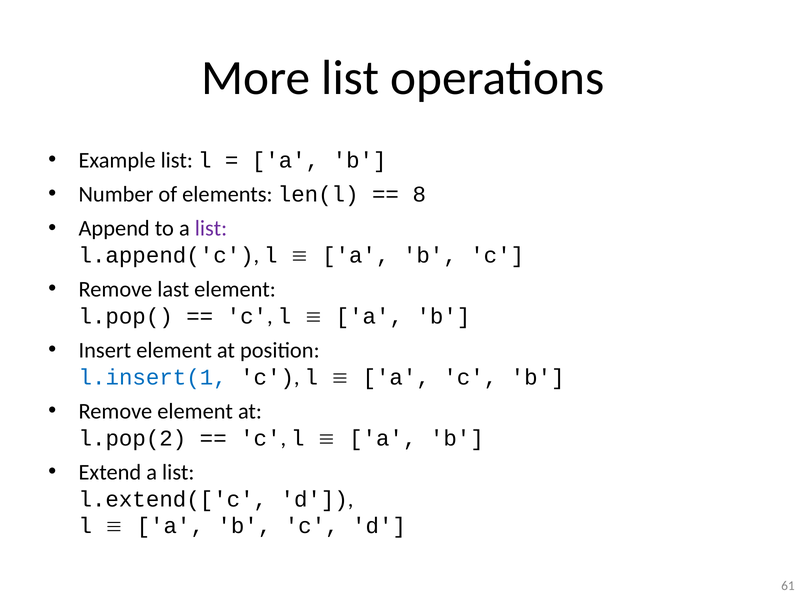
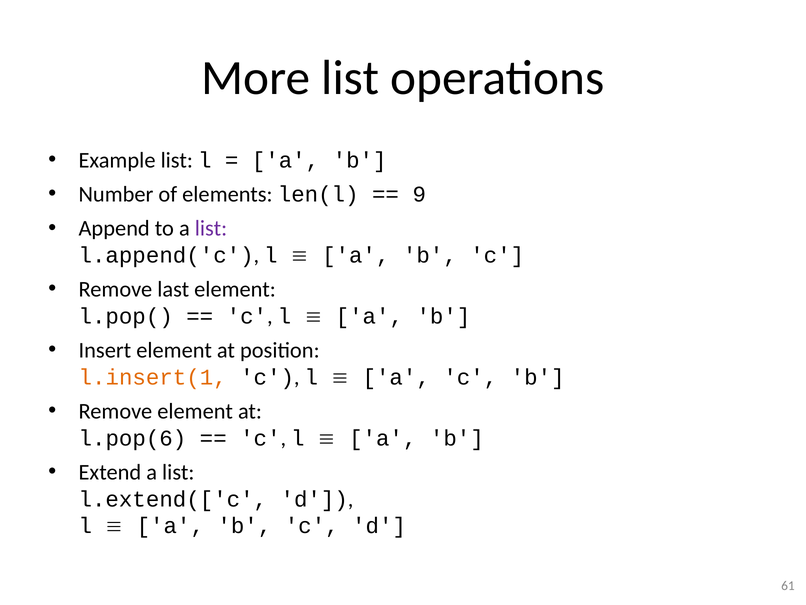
8: 8 -> 9 (419, 194)
l.insert(1 colour: blue -> orange (153, 377)
l.pop(2: l.pop(2 -> l.pop(6 (132, 438)
